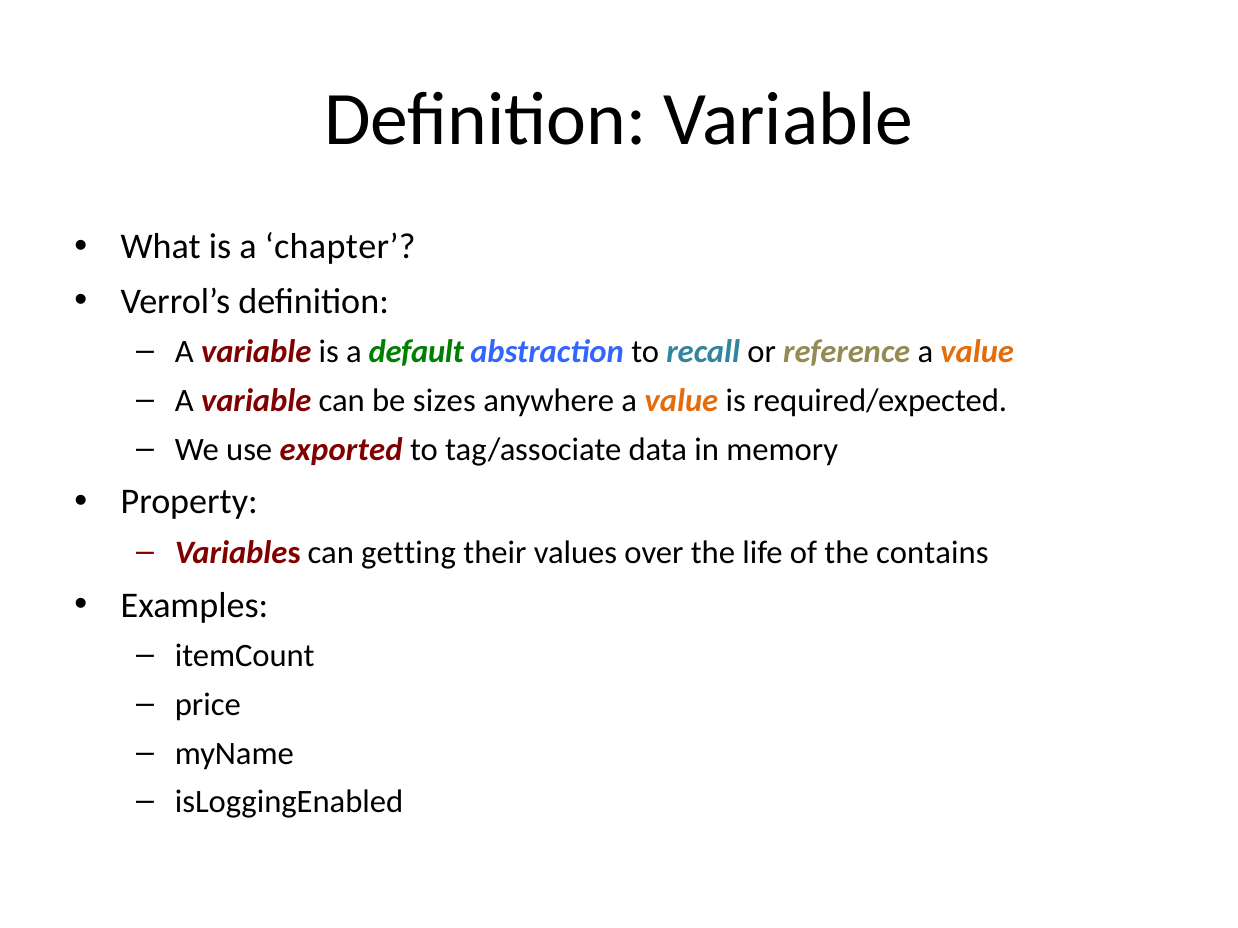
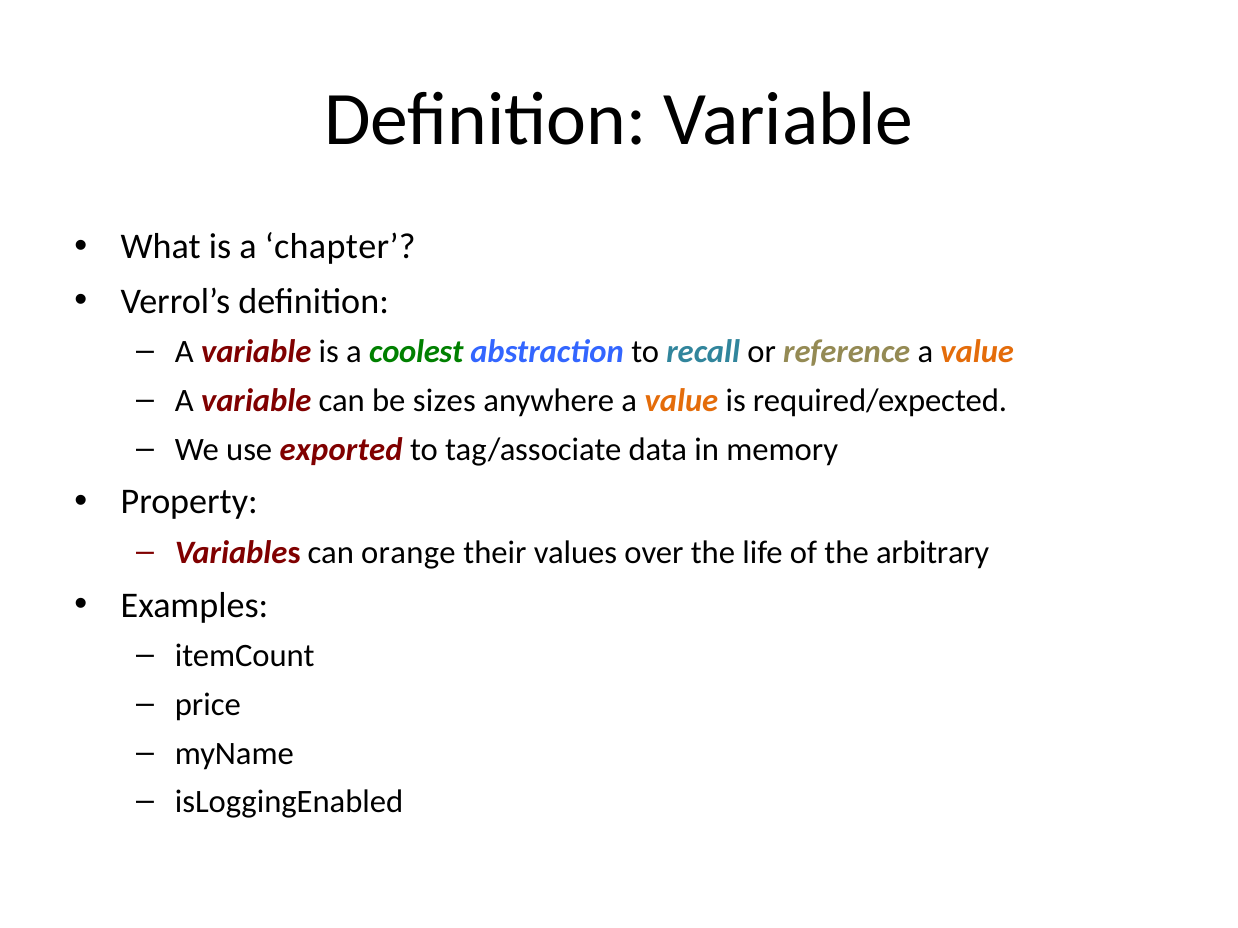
default: default -> coolest (416, 352)
getting: getting -> orange (408, 553)
contains: contains -> arbitrary (933, 553)
